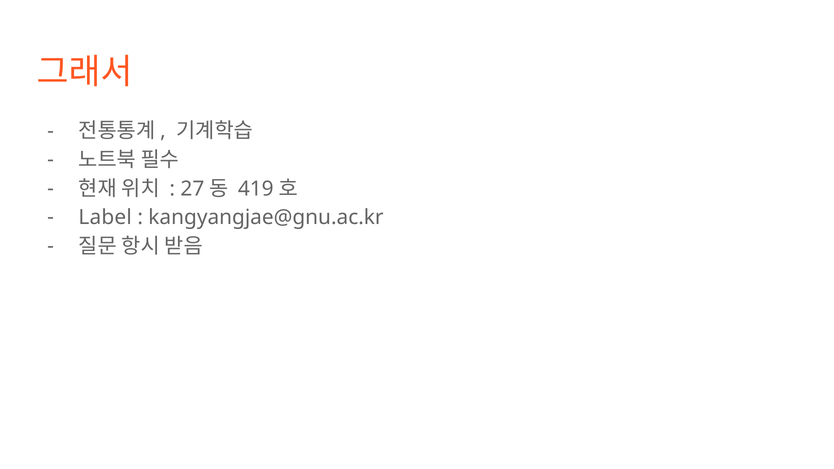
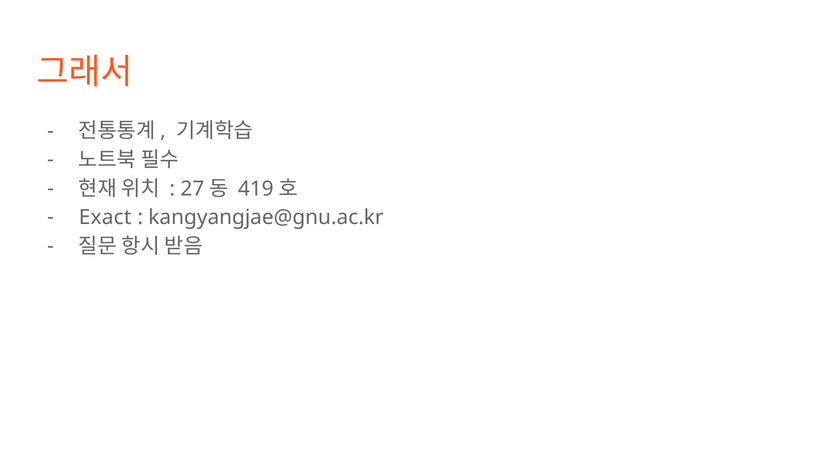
Label: Label -> Exact (105, 217)
